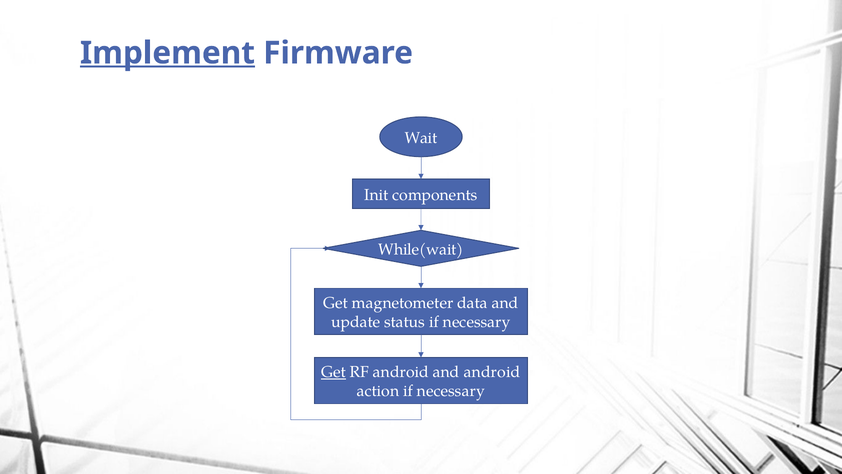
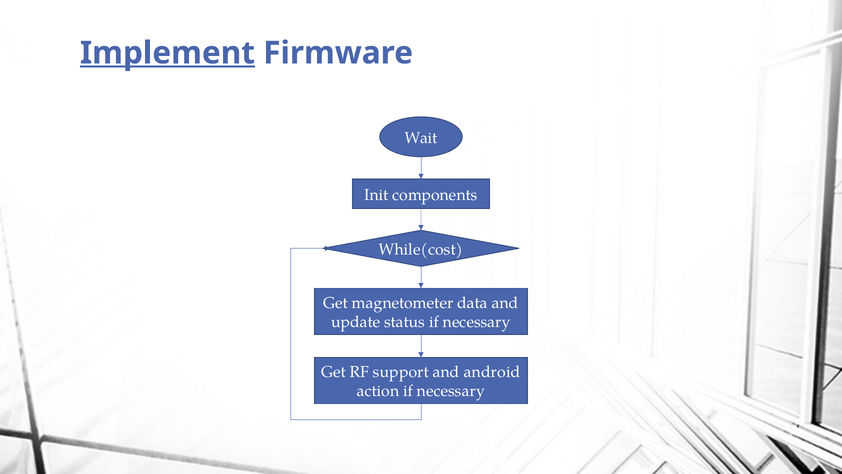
While(wait: While(wait -> While(cost (421, 249)
Get underline: present -> none (333, 372)
RF android: android -> support (401, 372)
